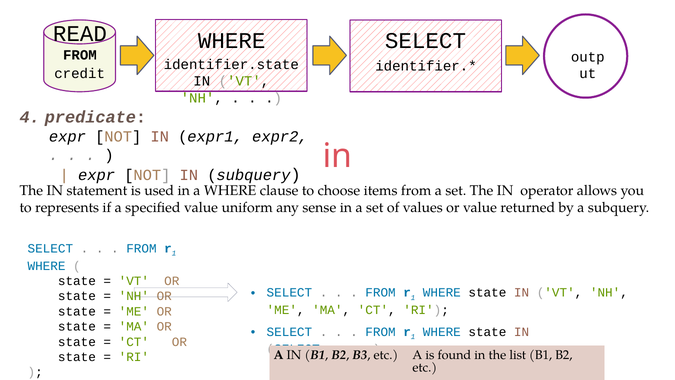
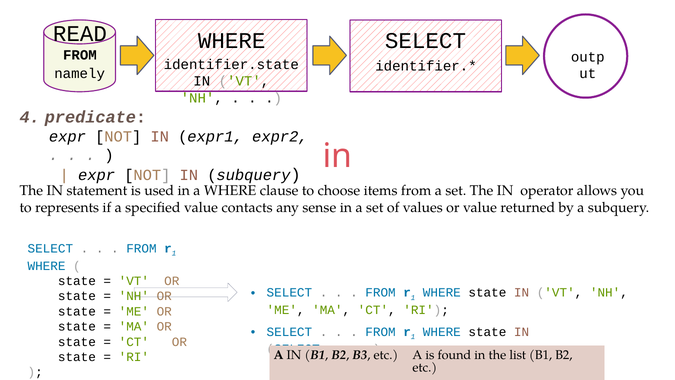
credit: credit -> namely (80, 73)
uniform: uniform -> contacts (247, 208)
